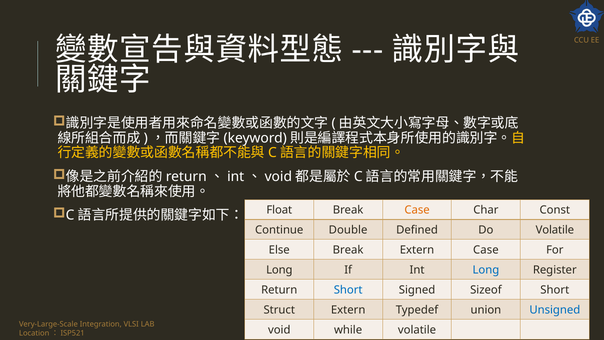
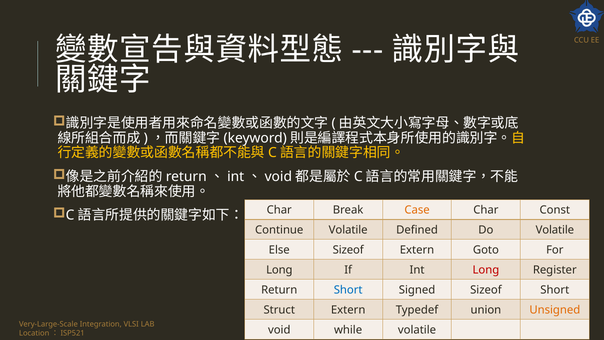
Float: Float -> Char (279, 210)
Continue Double: Double -> Volatile (348, 230)
Else Break: Break -> Sizeof (348, 250)
Extern Case: Case -> Goto (486, 250)
Long colour: blue -> red (486, 270)
Unsigned colour: blue -> orange (555, 310)
